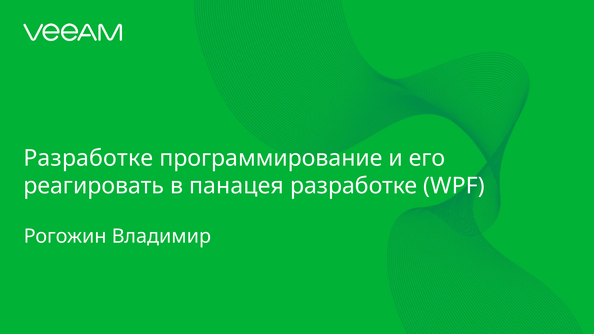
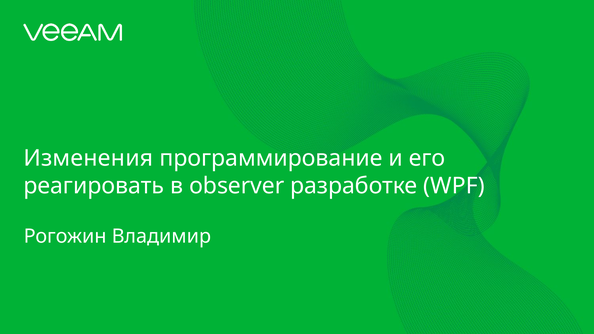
Разработке: Разработке -> Изменения (88, 158)
панацея: панацея -> observer (237, 186)
